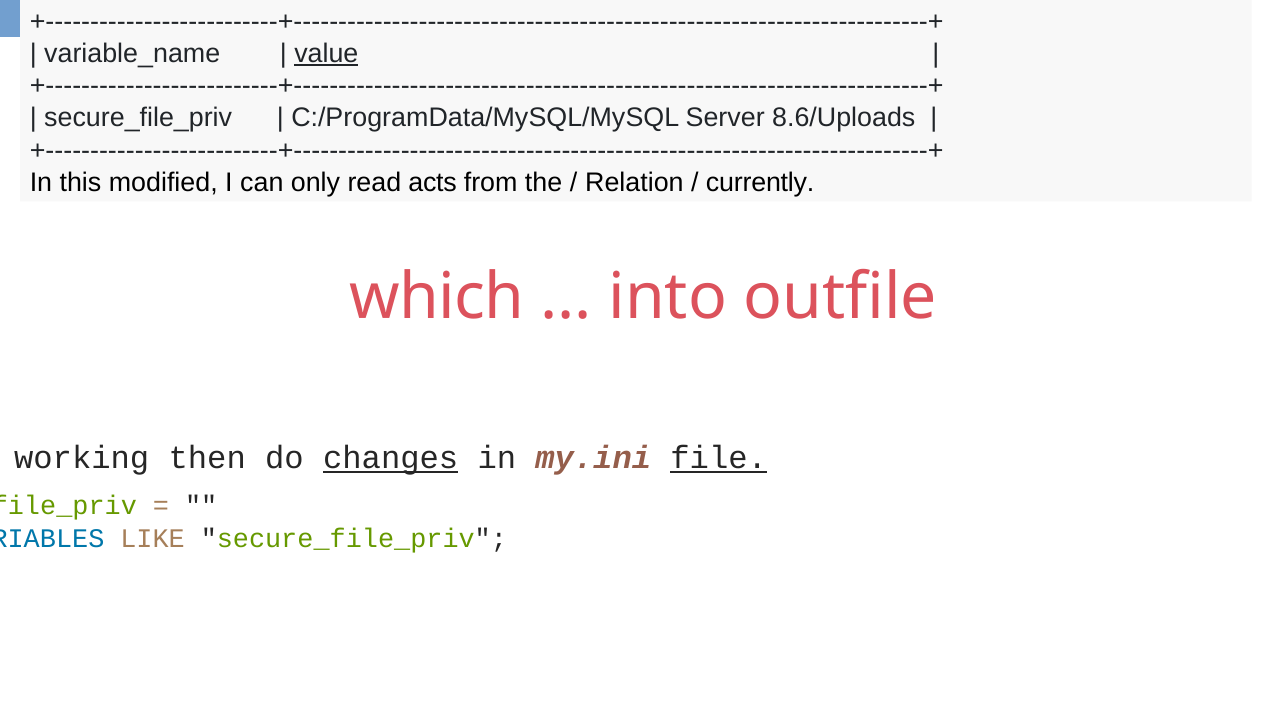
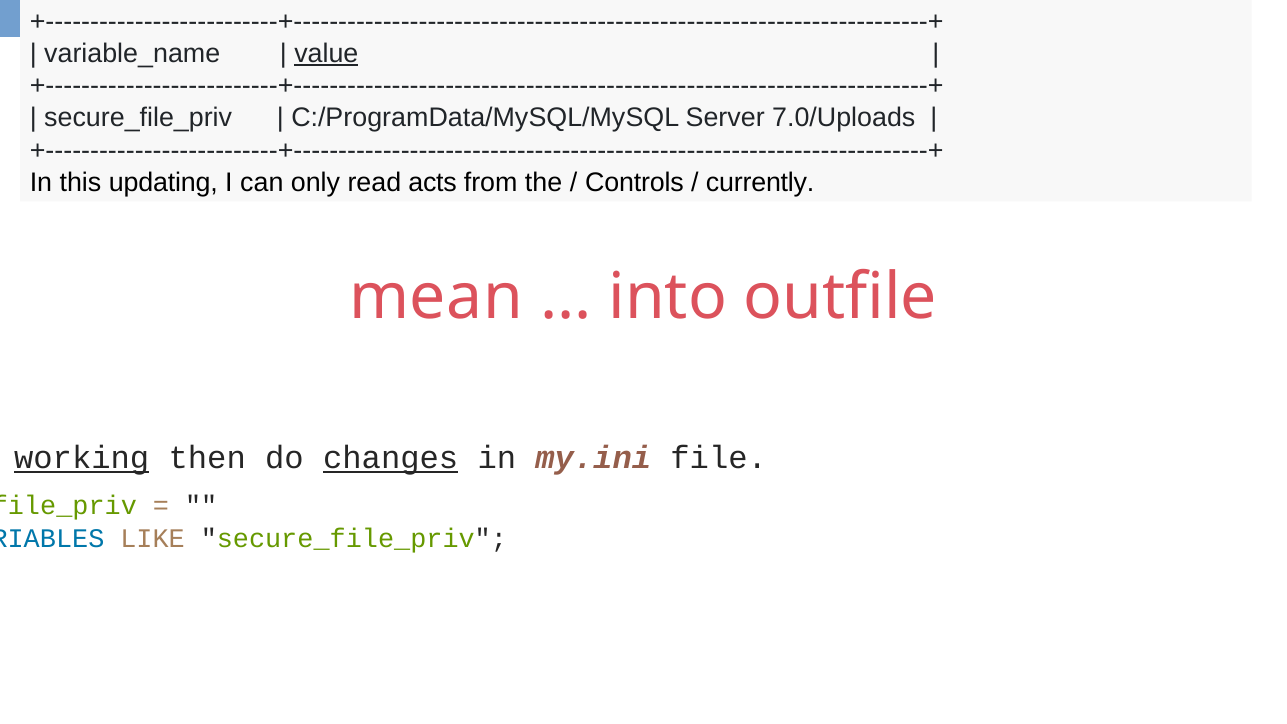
8.6/Uploads: 8.6/Uploads -> 7.0/Uploads (844, 118)
modified: modified -> updating (163, 182)
Relation: Relation -> Controls (634, 182)
which: which -> mean (436, 297)
working underline: none -> present (82, 458)
file underline: present -> none (719, 458)
